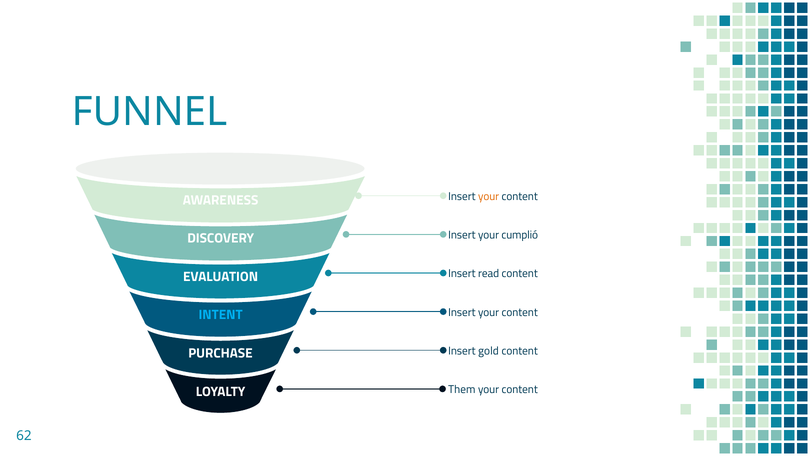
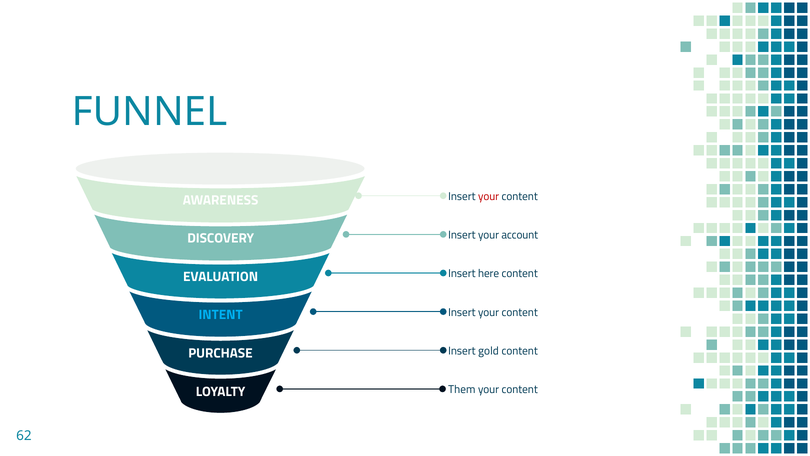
your colour: orange -> red (489, 196)
cumplió: cumplió -> account (520, 235)
read: read -> here (489, 274)
